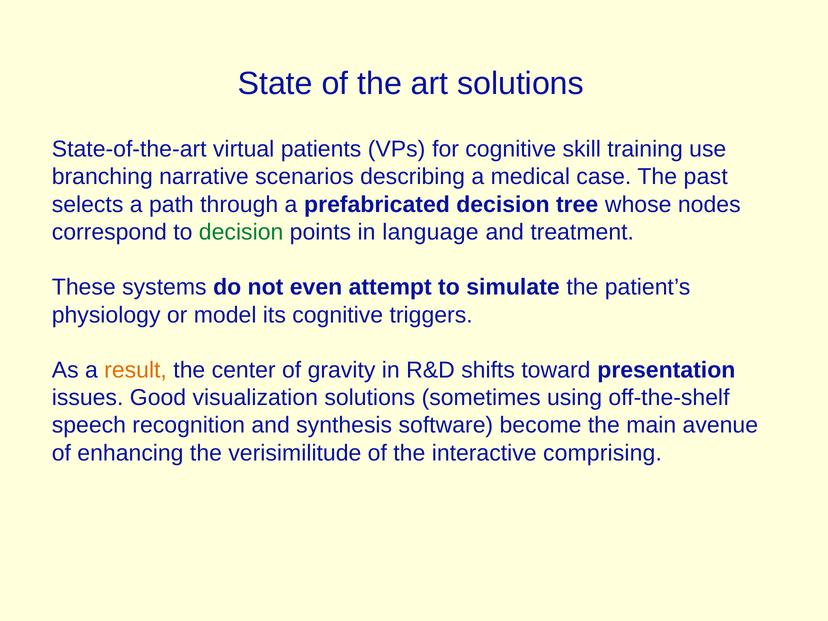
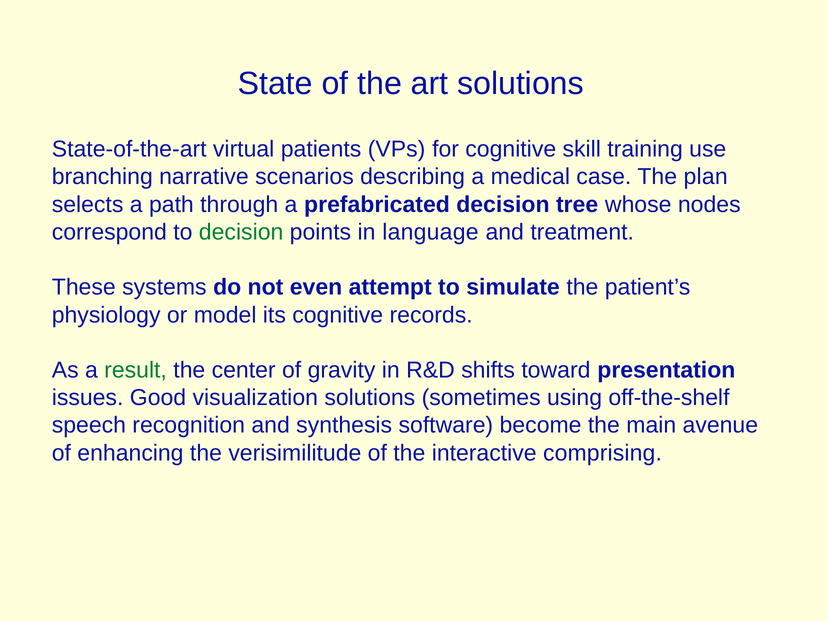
past: past -> plan (706, 177)
triggers: triggers -> records (431, 315)
result colour: orange -> green (136, 370)
